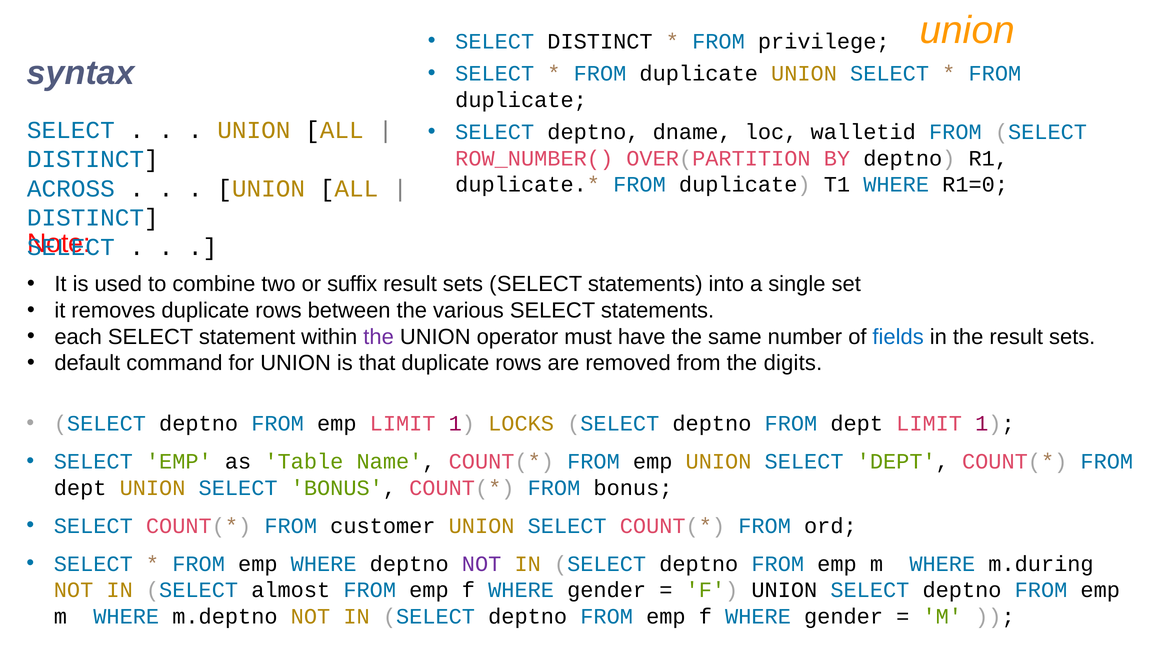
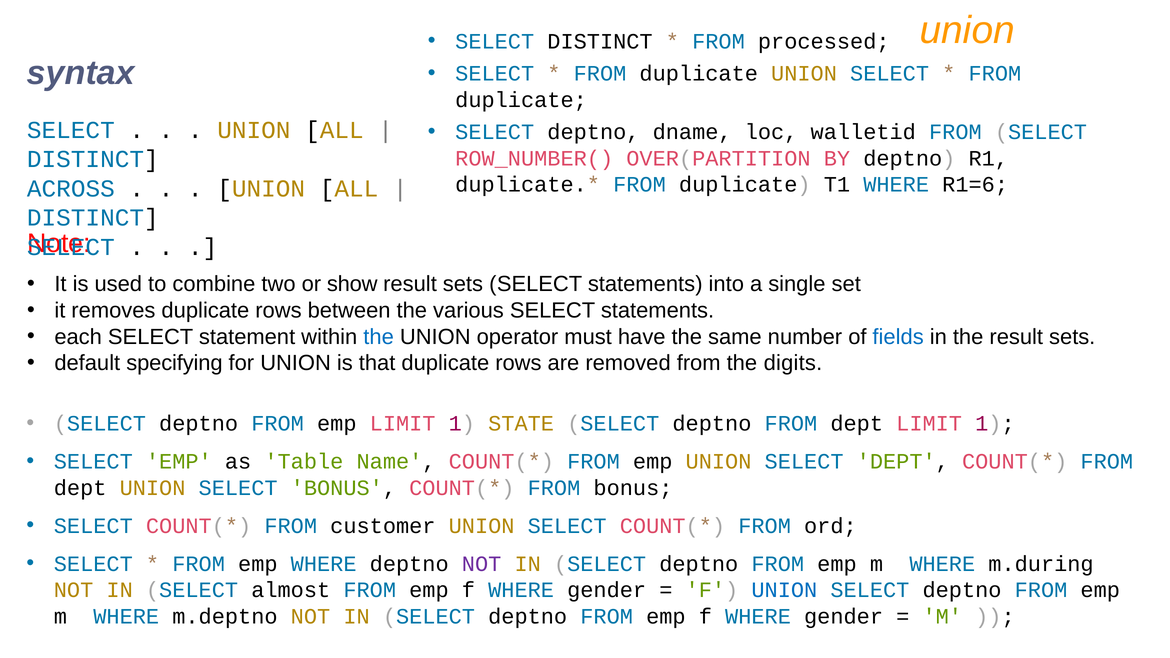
privilege: privilege -> processed (824, 41)
R1=0: R1=0 -> R1=6 (975, 185)
suffix: suffix -> show (352, 284)
the colour: purple -> blue (379, 337)
command: command -> specifying (174, 363)
LOCKS: LOCKS -> STATE (521, 424)
UNION colour: black -> blue (784, 590)
